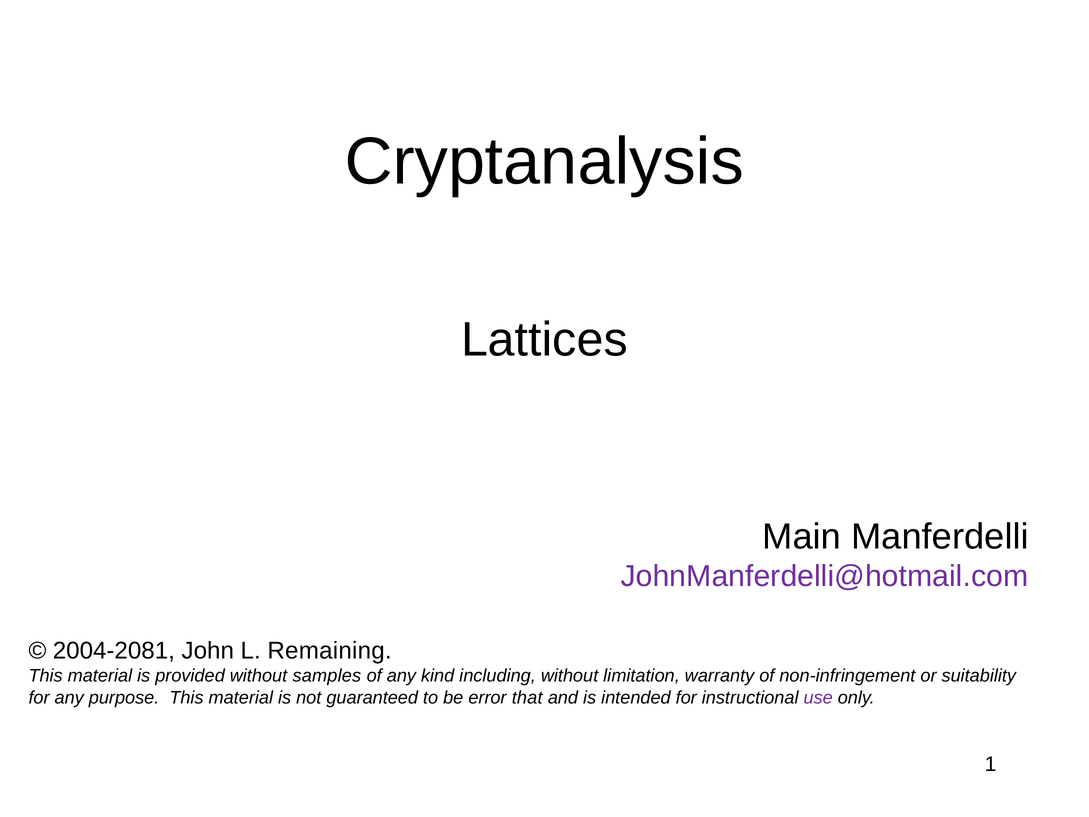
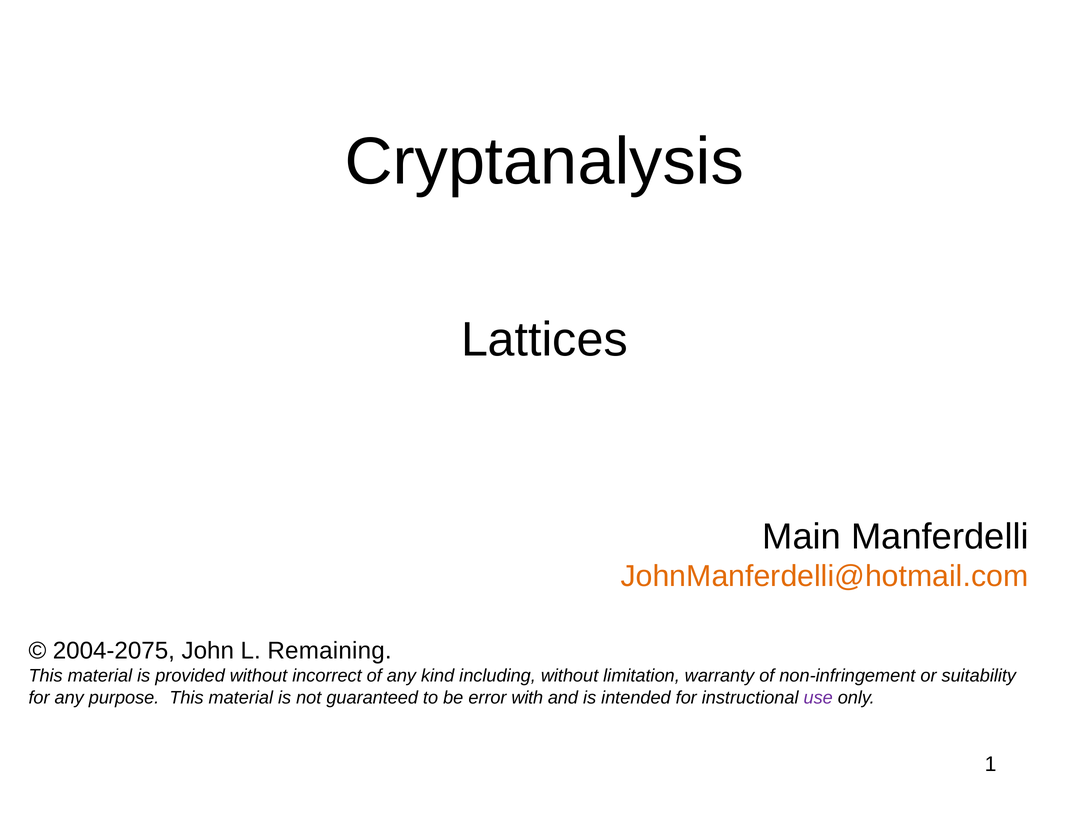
JohnManferdelli@hotmail.com colour: purple -> orange (824, 576)
2004-2081: 2004-2081 -> 2004-2075 (114, 651)
samples: samples -> incorrect (327, 676)
that: that -> with (527, 698)
